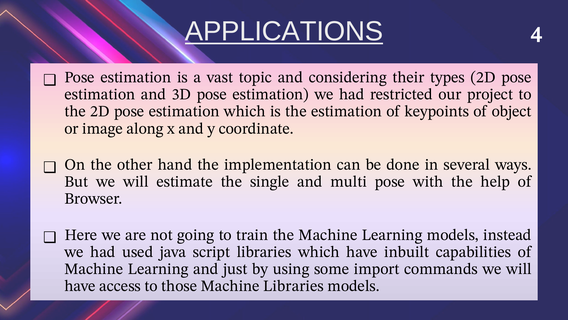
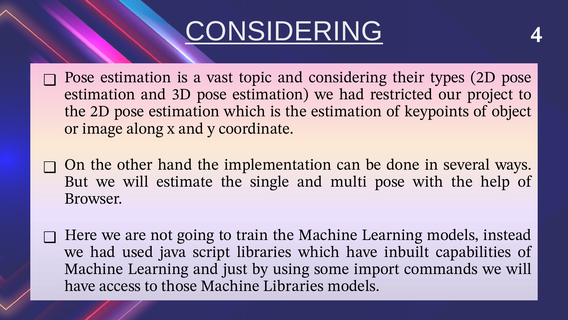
APPLICATIONS: APPLICATIONS -> CONSIDERING (284, 31)
